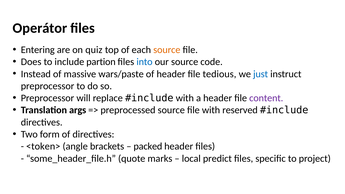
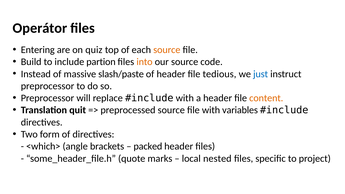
Does: Does -> Build (31, 62)
into colour: blue -> orange (144, 62)
wars/paste: wars/paste -> slash/paste (121, 74)
content colour: purple -> orange (266, 98)
args: args -> quit (78, 110)
reserved: reserved -> variables (240, 110)
<token>: <token> -> <which> (43, 146)
predict: predict -> nested (217, 159)
